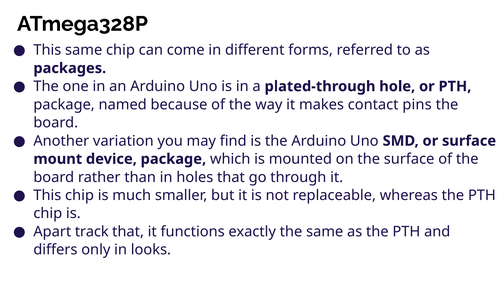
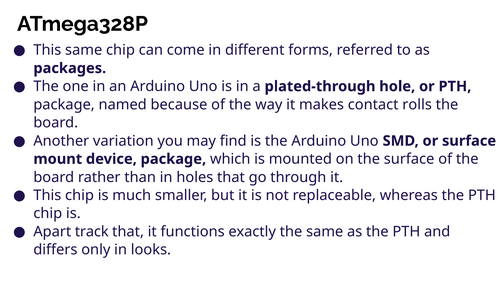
pins: pins -> rolls (417, 105)
